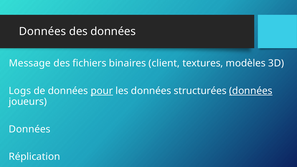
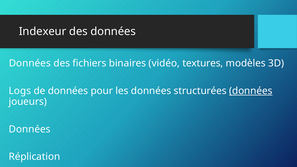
Données: Données -> Indexeur (43, 31)
Message: Message -> Données (30, 63)
client: client -> vidéo (164, 63)
pour underline: present -> none (102, 91)
